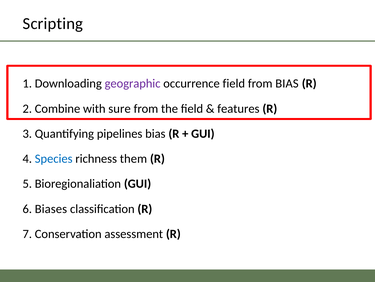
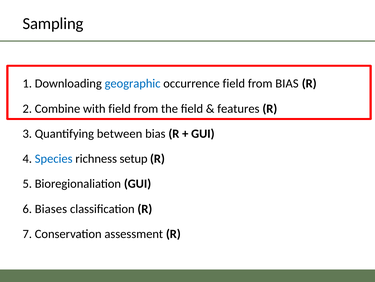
Scripting: Scripting -> Sampling (53, 23)
geographic colour: purple -> blue (133, 83)
with sure: sure -> field (120, 108)
pipelines: pipelines -> between (120, 133)
them: them -> setup (134, 158)
